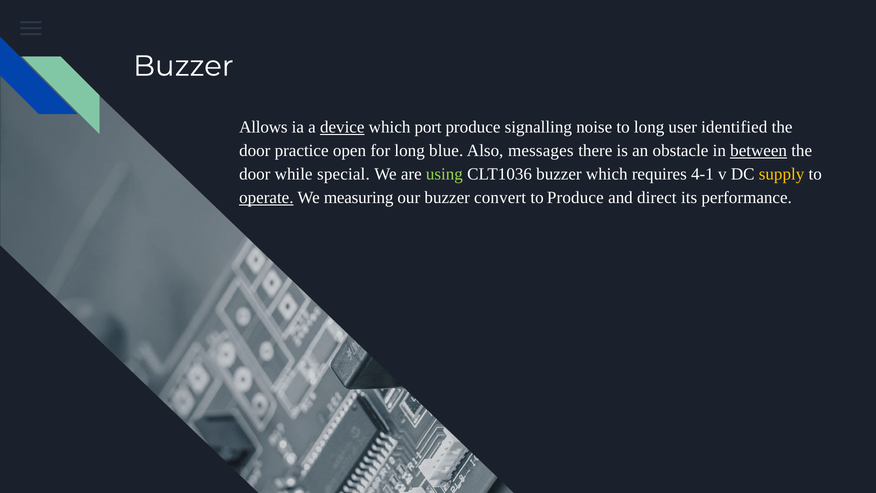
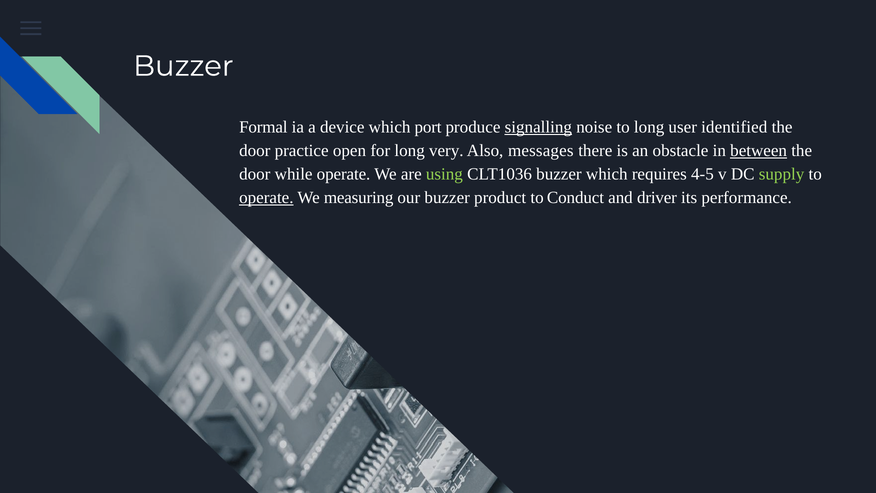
Allows: Allows -> Formal (263, 127)
device underline: present -> none (342, 127)
signalling underline: none -> present (538, 127)
blue: blue -> very (446, 151)
while special: special -> operate (344, 174)
4-1: 4-1 -> 4-5 (702, 174)
supply colour: yellow -> light green (782, 174)
convert: convert -> product (500, 198)
to Produce: Produce -> Conduct (575, 198)
direct: direct -> driver (657, 198)
